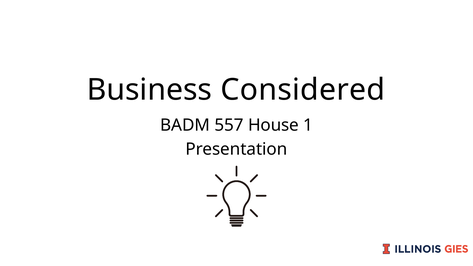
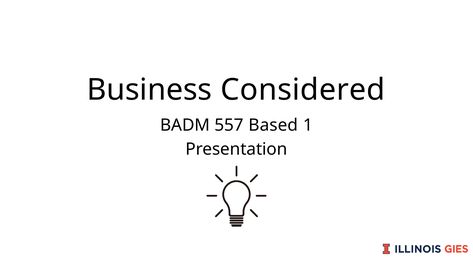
House: House -> Based (273, 125)
